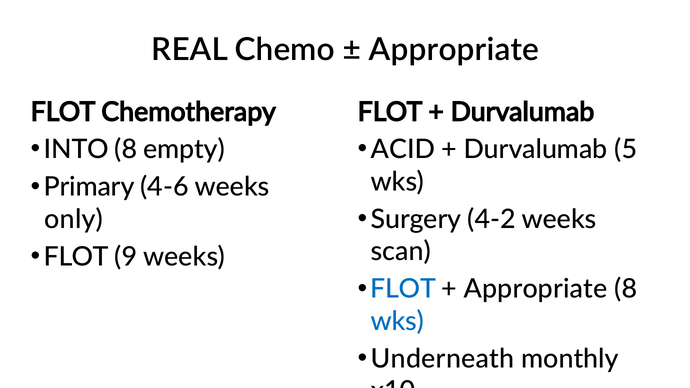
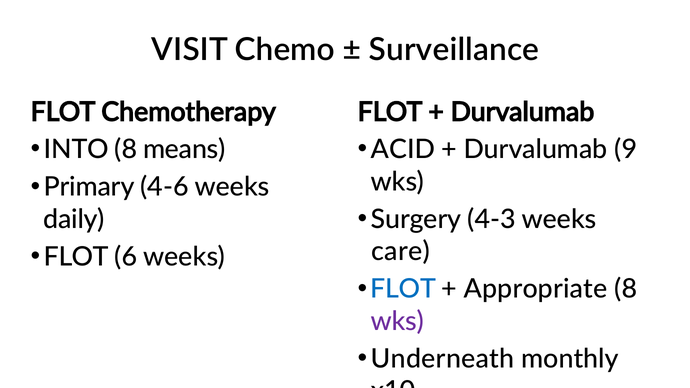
REAL: REAL -> VISIT (190, 50)
Appropriate: Appropriate -> Surveillance (454, 50)
empty: empty -> means (184, 150)
5: 5 -> 9 (626, 150)
4-2: 4-2 -> 4-3 (491, 219)
only: only -> daily (74, 219)
scan: scan -> care (401, 252)
9: 9 -> 6 (126, 257)
wks colour: blue -> purple (397, 321)
